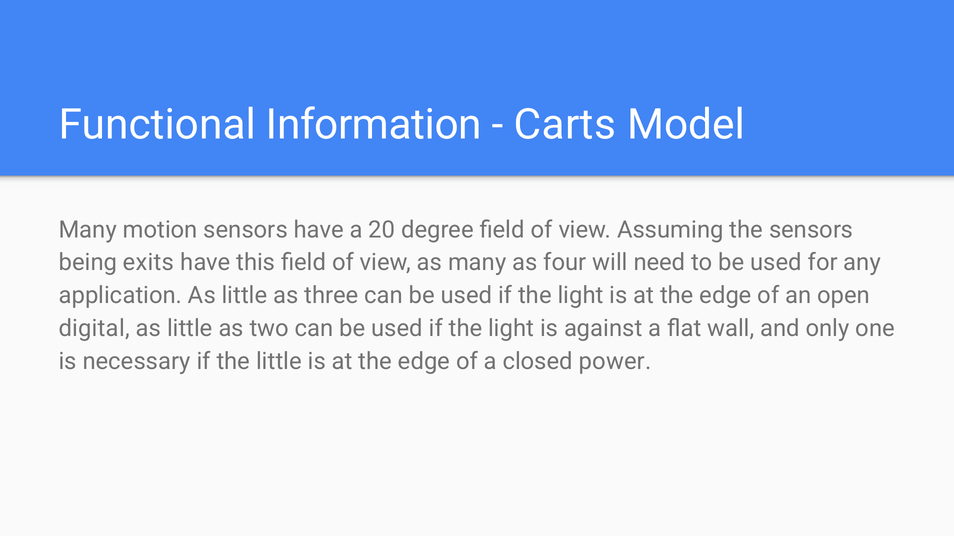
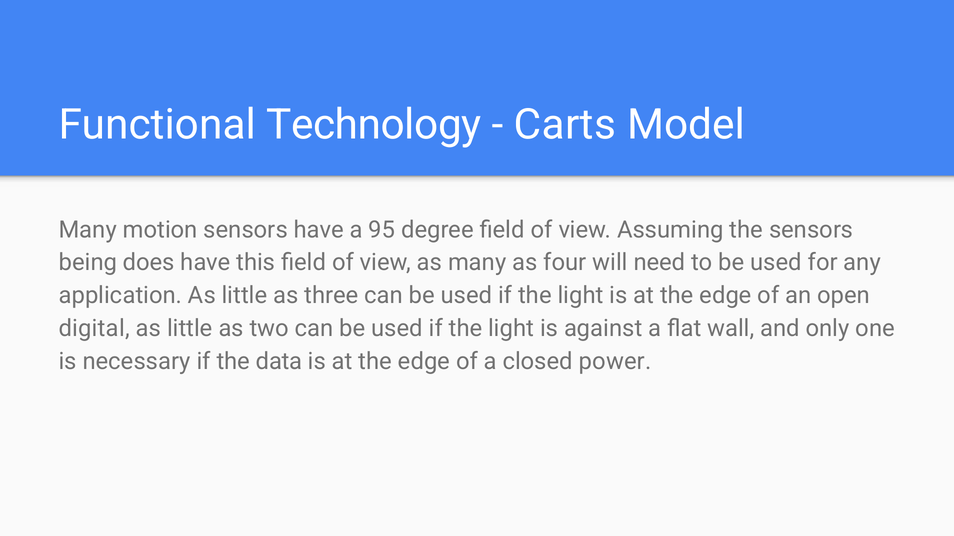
Information: Information -> Technology (374, 125)
20: 20 -> 95 (382, 230)
exits: exits -> does (149, 263)
the little: little -> data (279, 362)
